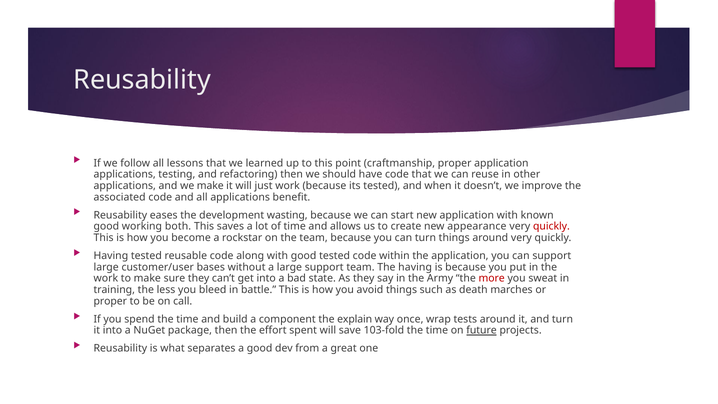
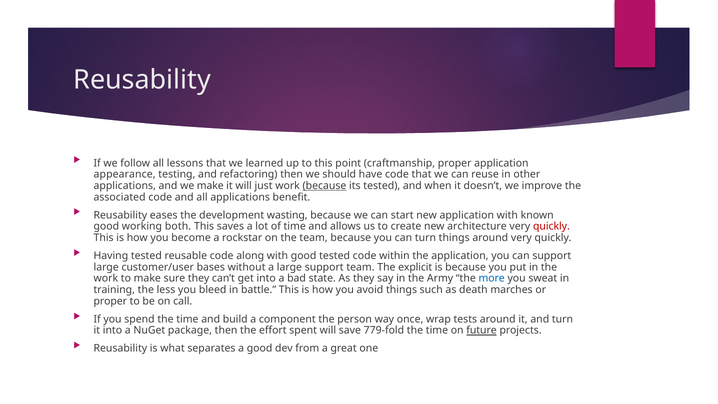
applications: applications -> appearance (125, 174)
because underline: none -> present (324, 186)
appearance: appearance -> architecture (477, 226)
The having: having -> explicit (415, 267)
more colour: red -> blue (492, 278)
explain: explain -> person (355, 319)
103-fold: 103-fold -> 779-fold (384, 330)
